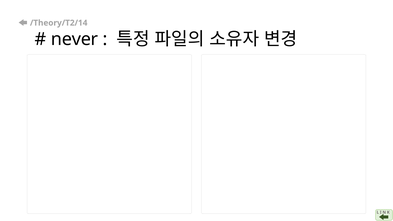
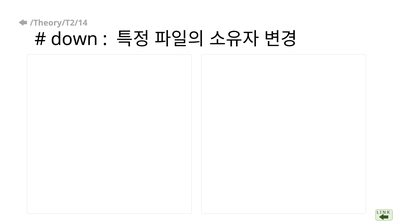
never: never -> down (74, 39)
